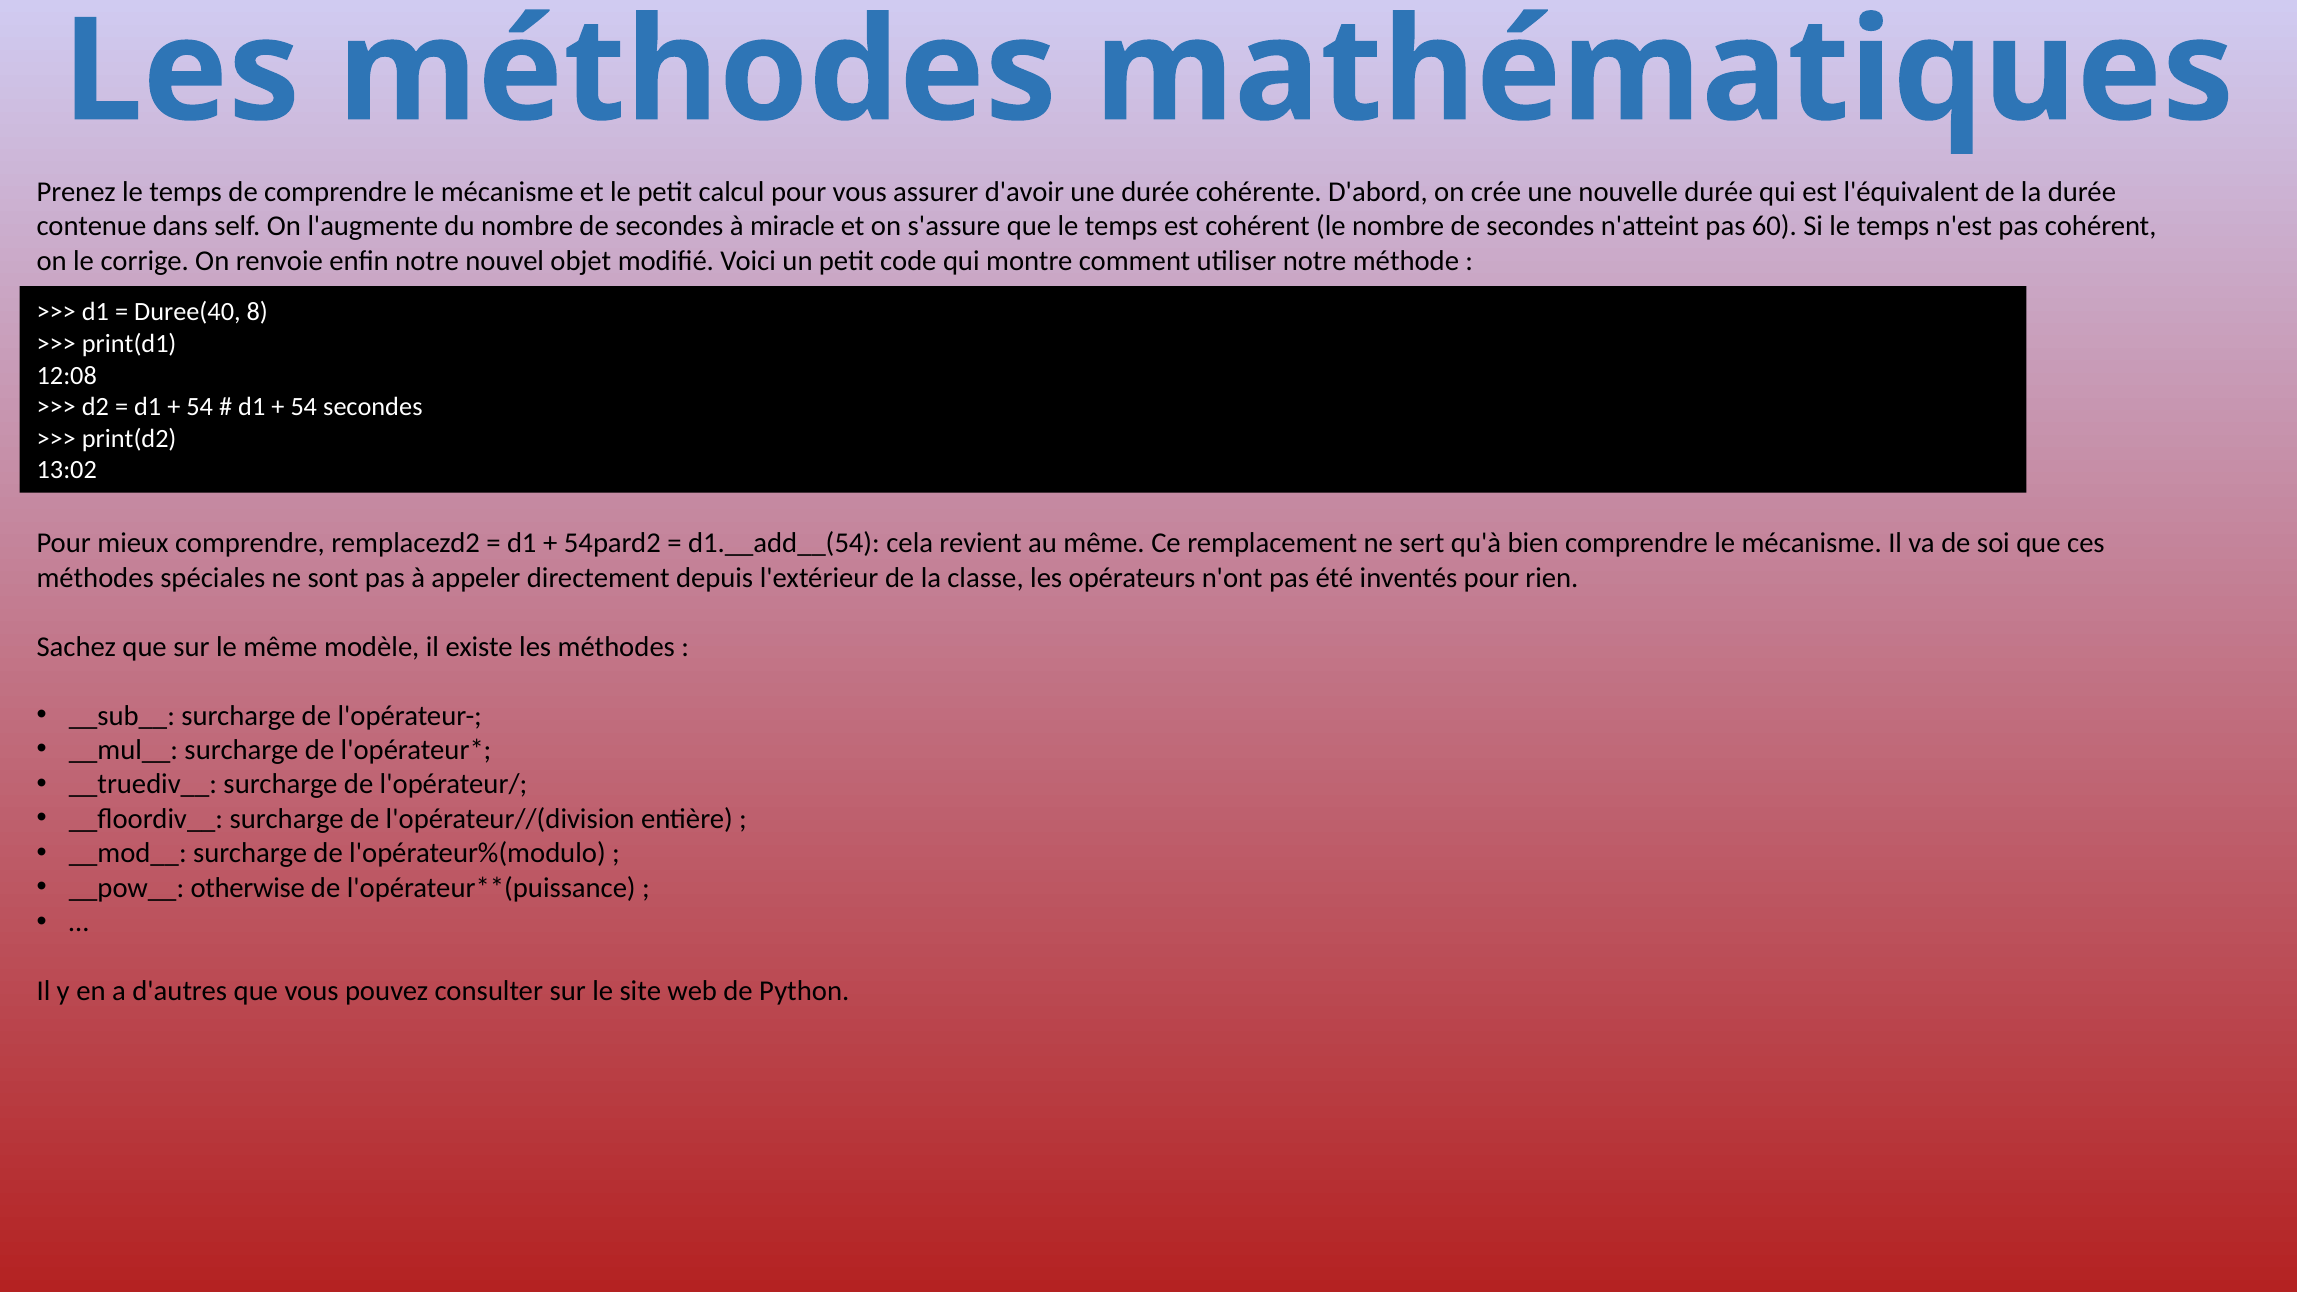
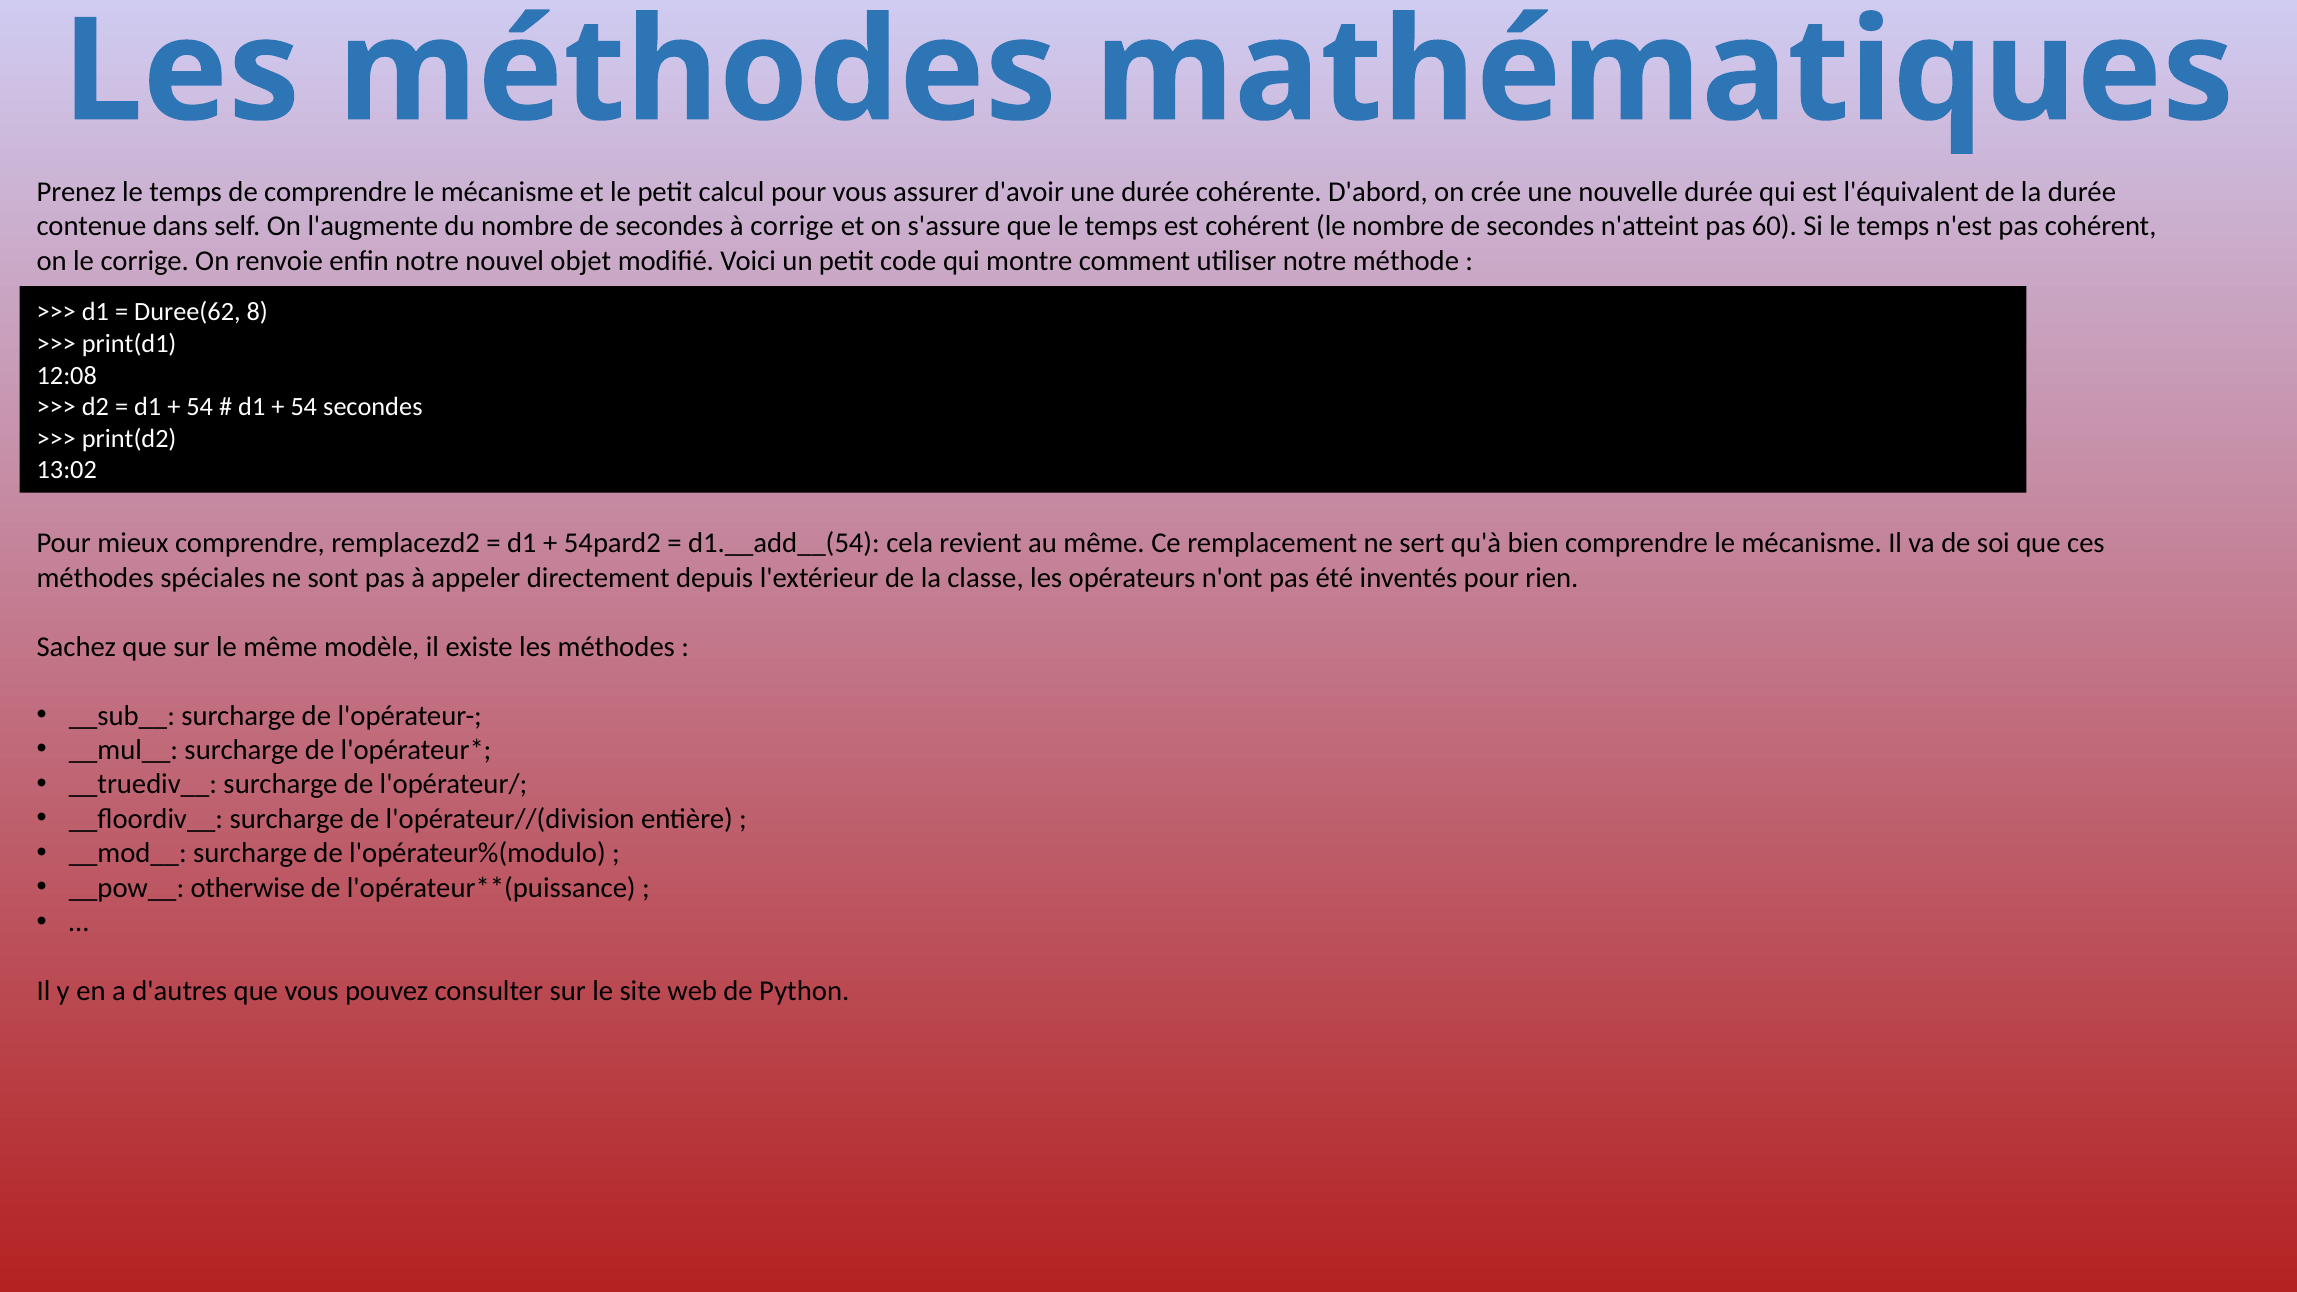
à miracle: miracle -> corrige (792, 226)
Duree(40: Duree(40 -> Duree(62 (187, 312)
